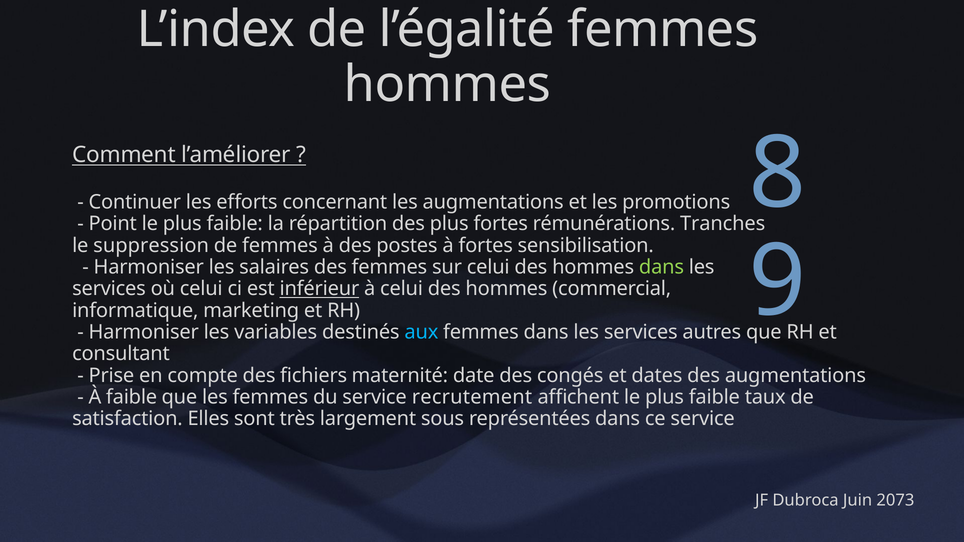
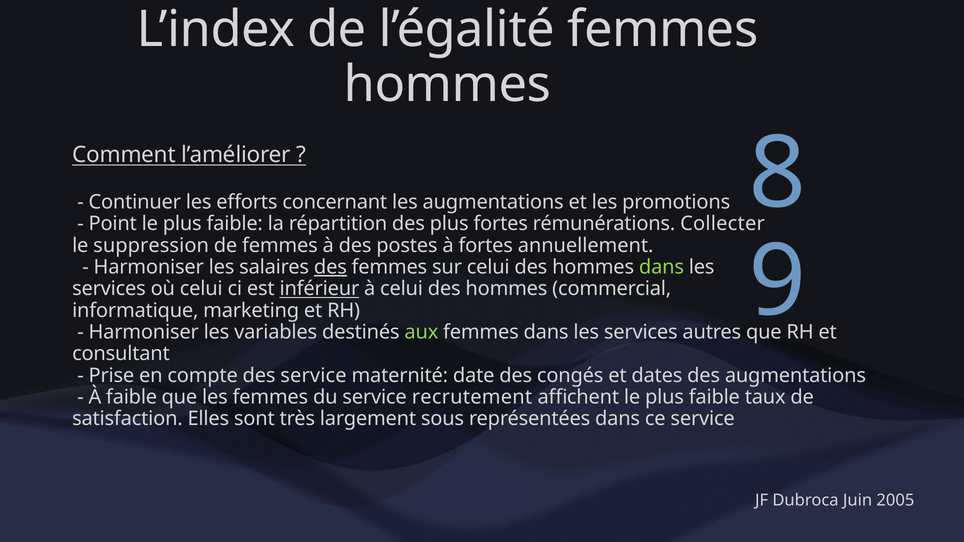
Tranches: Tranches -> Collecter (723, 224)
sensibilisation: sensibilisation -> annuellement (586, 246)
des underline: none -> present (330, 267)
aux colour: light blue -> light green (421, 332)
des fichiers: fichiers -> service (313, 376)
2073: 2073 -> 2005 (895, 501)
